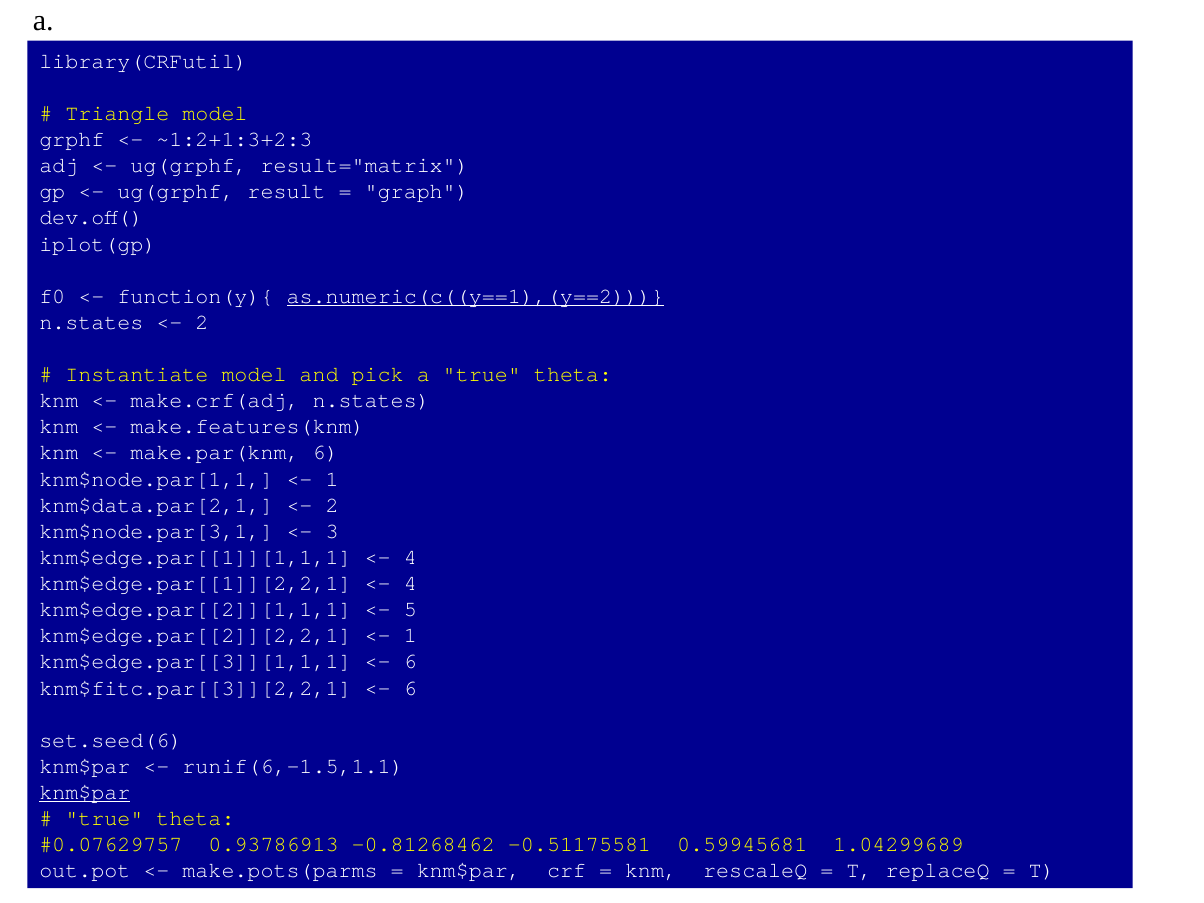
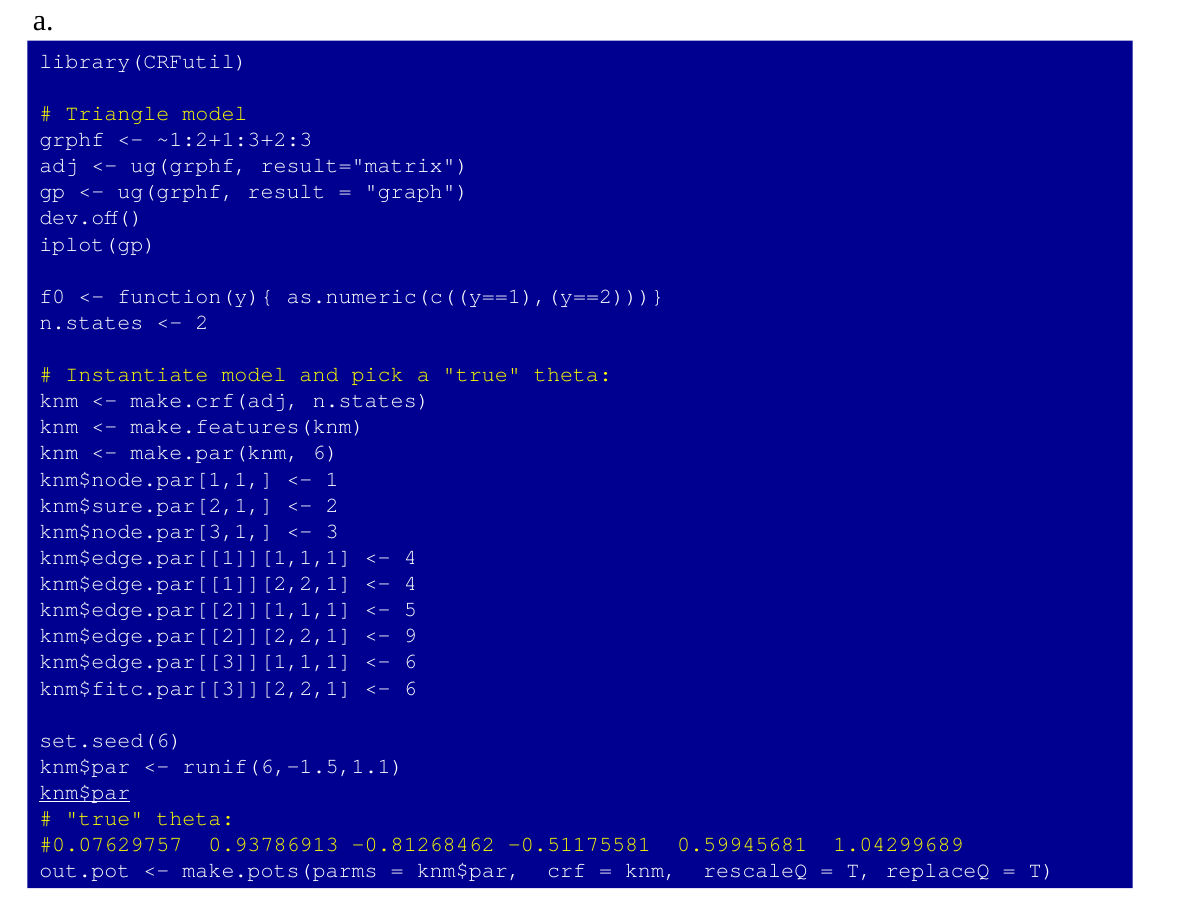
as.numeric(c((y==1),(y==2 underline: present -> none (475, 296)
knm$data.par[2,1: knm$data.par[2,1 -> knm$sure.par[2,1 (156, 505)
1: 1 -> 9 (410, 636)
